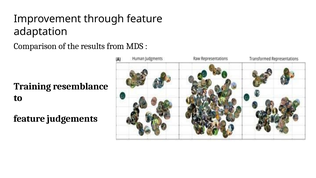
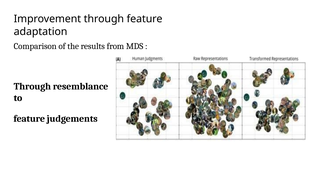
Training: Training -> Through (32, 86)
